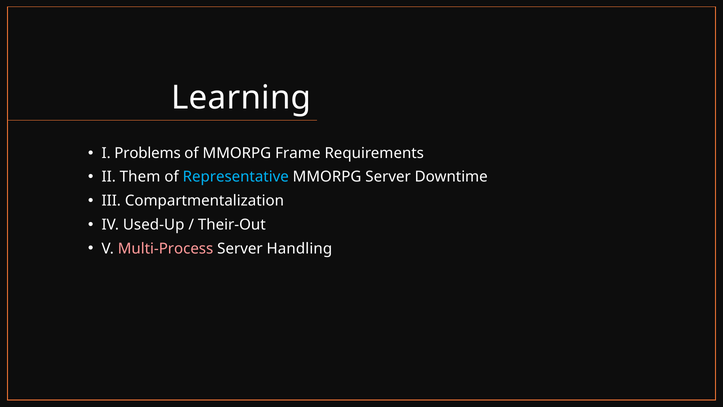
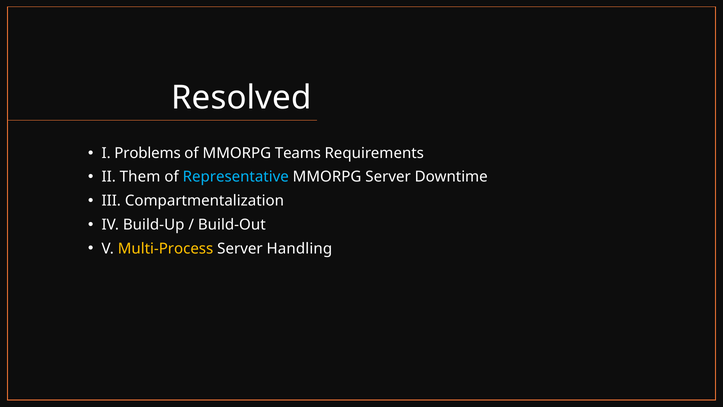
Learning: Learning -> Resolved (241, 97)
Frame: Frame -> Teams (298, 153)
Used-Up: Used-Up -> Build-Up (154, 225)
Their-Out: Their-Out -> Build-Out (232, 225)
Multi-Process colour: pink -> yellow (166, 248)
